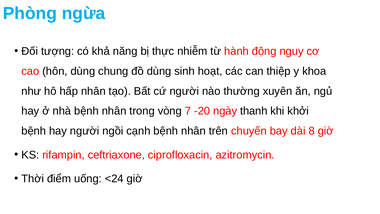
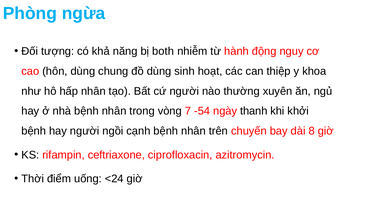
thực: thực -> both (163, 51)
-20: -20 -> -54 (202, 111)
